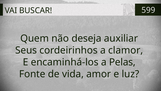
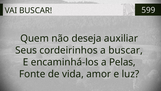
a clamor: clamor -> buscar (126, 50)
